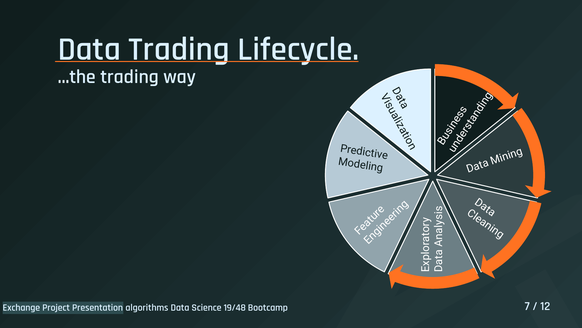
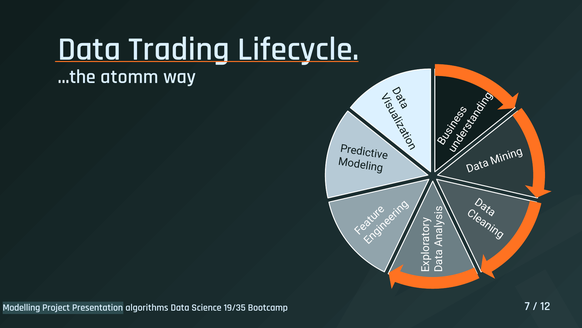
…the trading: trading -> atomm (130, 77)
Exchange: Exchange -> Modelling (21, 307)
19/48: 19/48 -> 19/35 (235, 307)
